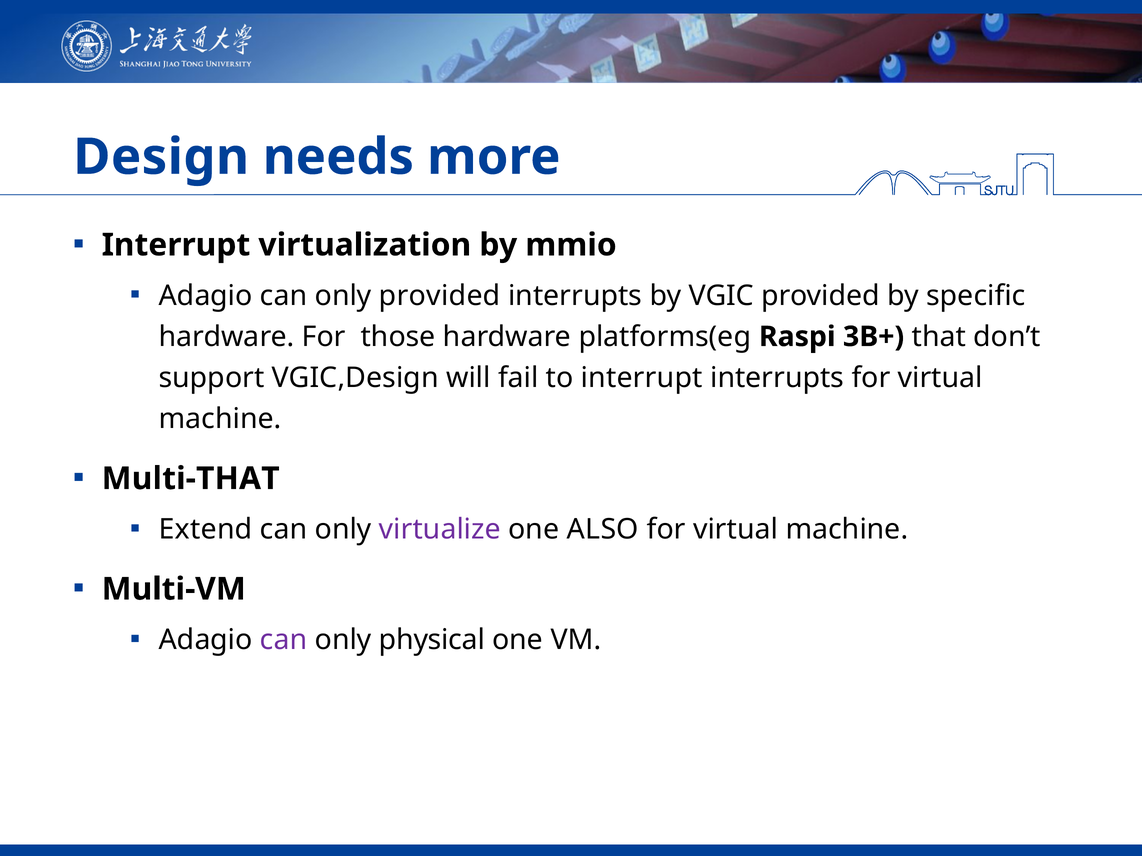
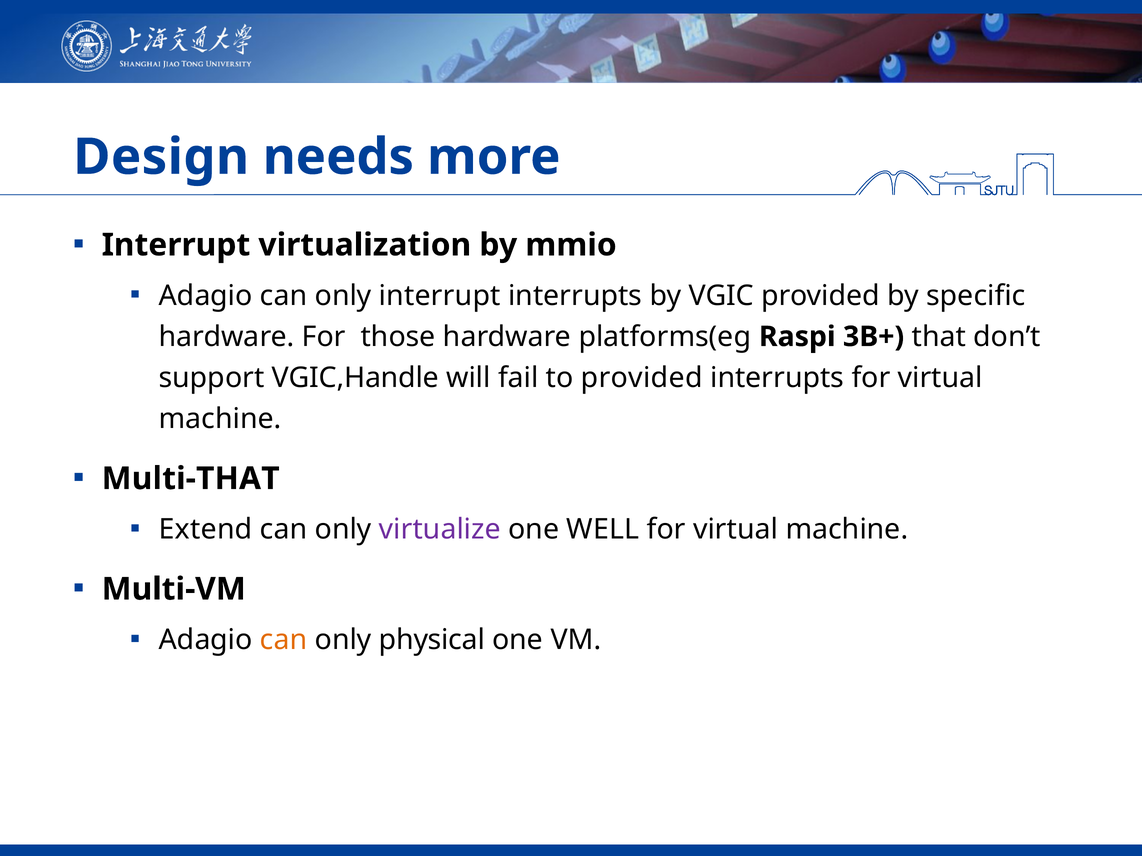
only provided: provided -> interrupt (440, 296)
VGIC,Design: VGIC,Design -> VGIC,Handle (355, 378)
to interrupt: interrupt -> provided (642, 378)
ALSO: ALSO -> WELL (603, 530)
can colour: purple -> orange (284, 640)
